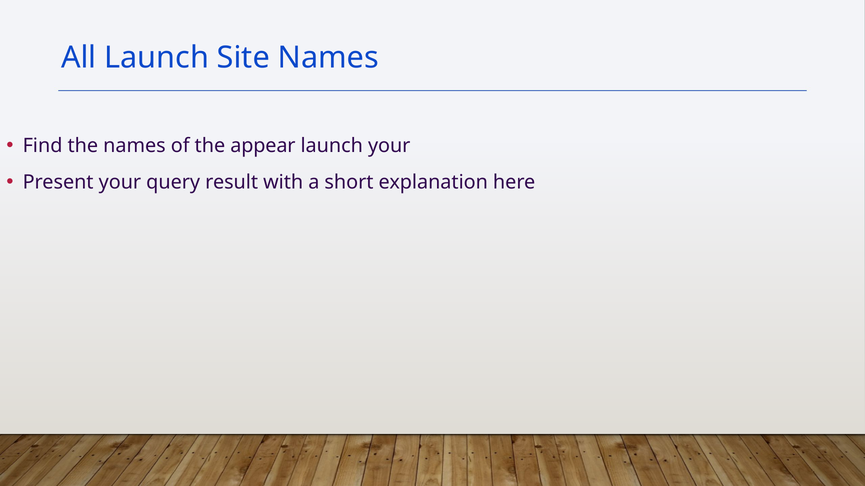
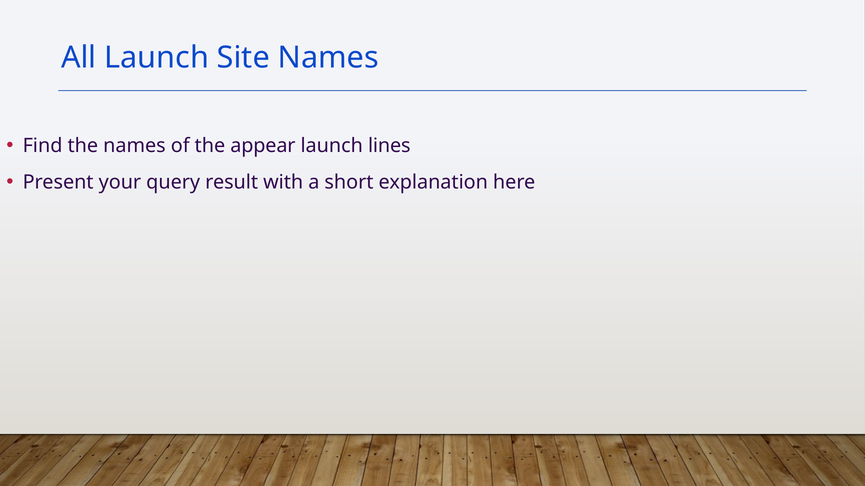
launch your: your -> lines (389, 146)
